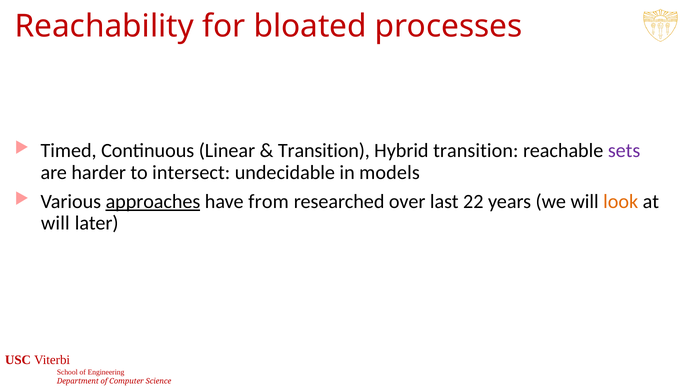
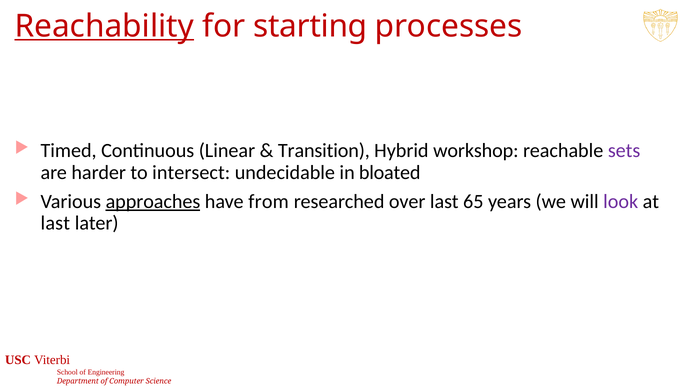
Reachability underline: none -> present (104, 26)
bloated: bloated -> starting (310, 26)
Hybrid transition: transition -> workshop (476, 151)
models: models -> bloated (390, 172)
22: 22 -> 65 (473, 201)
look colour: orange -> purple (621, 201)
will: will -> last (55, 223)
